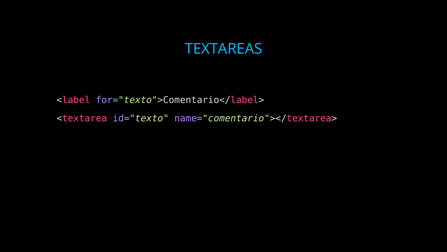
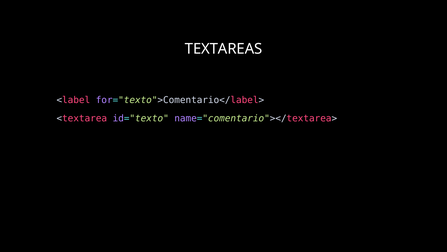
TEXTAREAS colour: light blue -> white (224, 49)
